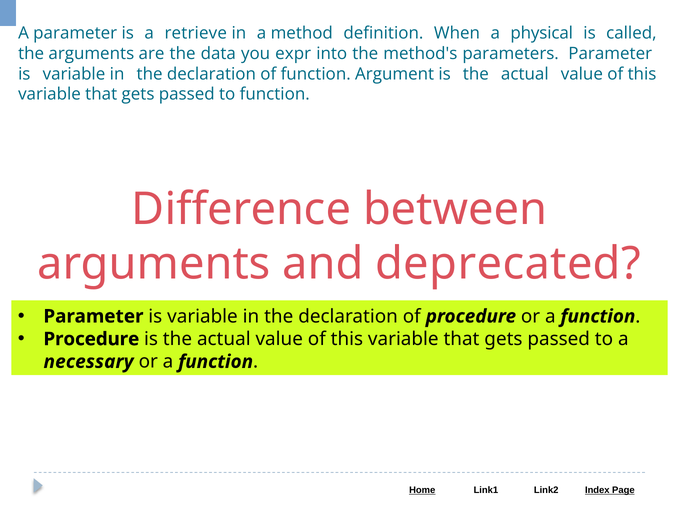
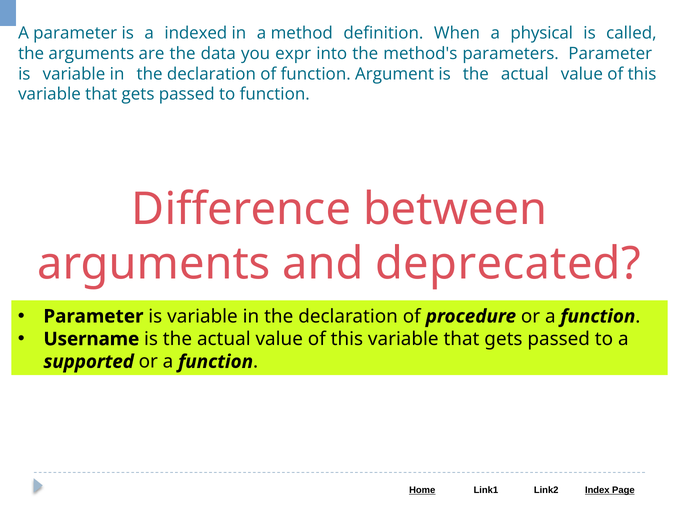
retrieve: retrieve -> indexed (196, 33)
Procedure: Procedure -> Username (91, 339)
necessary: necessary -> supported (89, 361)
